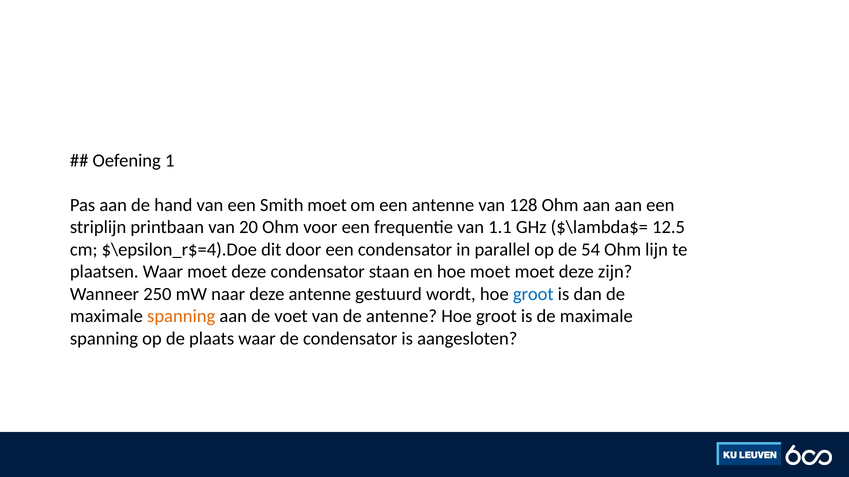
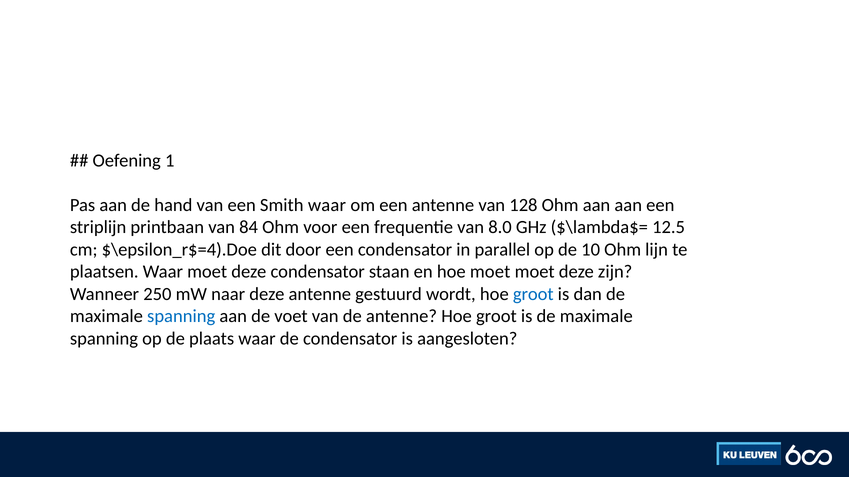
Smith moet: moet -> waar (327, 205)
20: 20 -> 84 (249, 228)
1.1: 1.1 -> 8.0 (500, 228)
54: 54 -> 10 (591, 250)
spanning colour: orange -> blue (181, 317)
